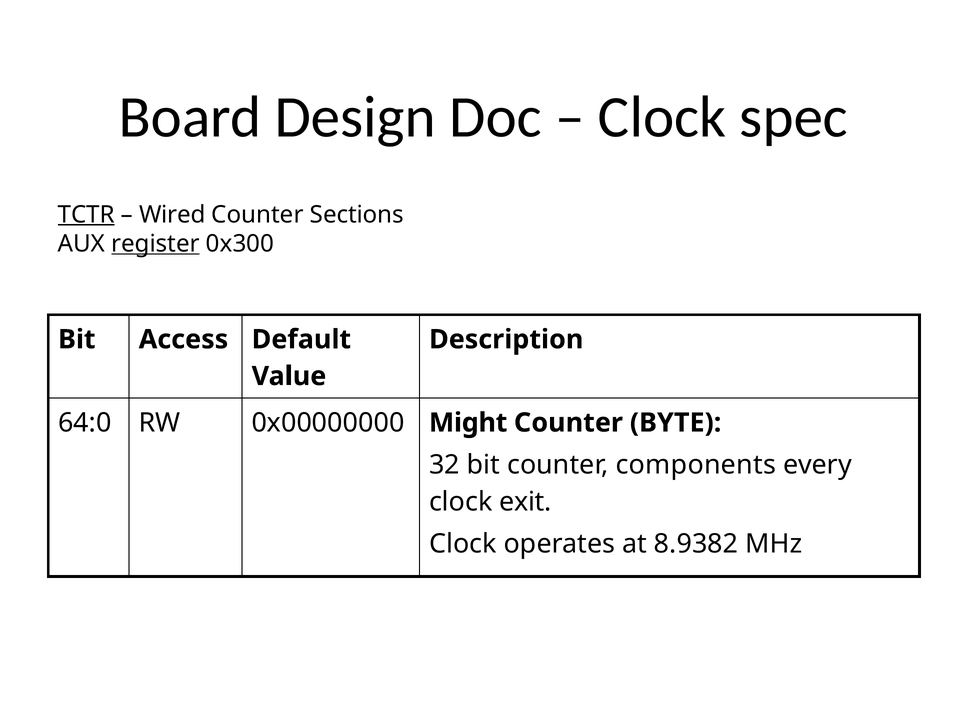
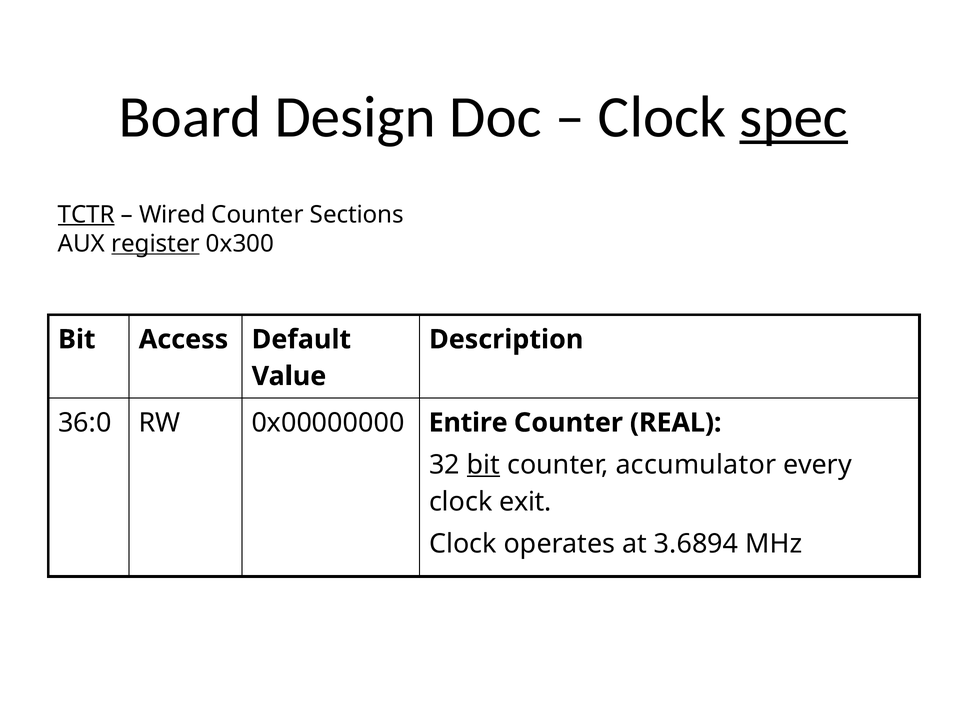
spec underline: none -> present (794, 117)
64:0: 64:0 -> 36:0 (85, 423)
Might: Might -> Entire (468, 423)
BYTE: BYTE -> REAL (676, 423)
bit underline: none -> present (483, 465)
components: components -> accumulator (696, 465)
8.9382: 8.9382 -> 3.6894 (696, 544)
